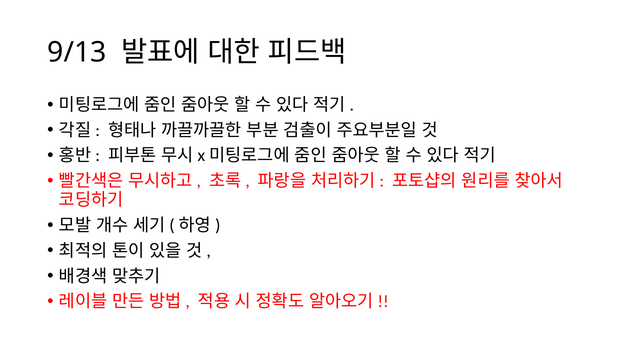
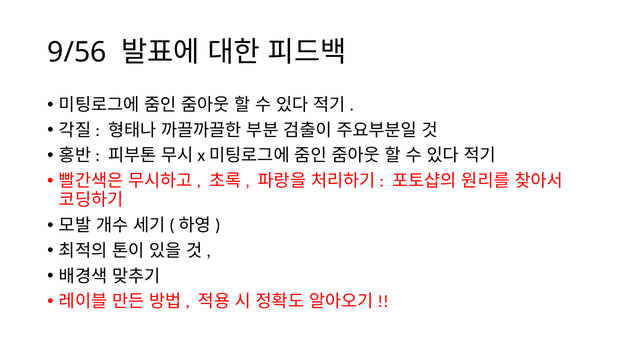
9/13: 9/13 -> 9/56 (77, 52)
